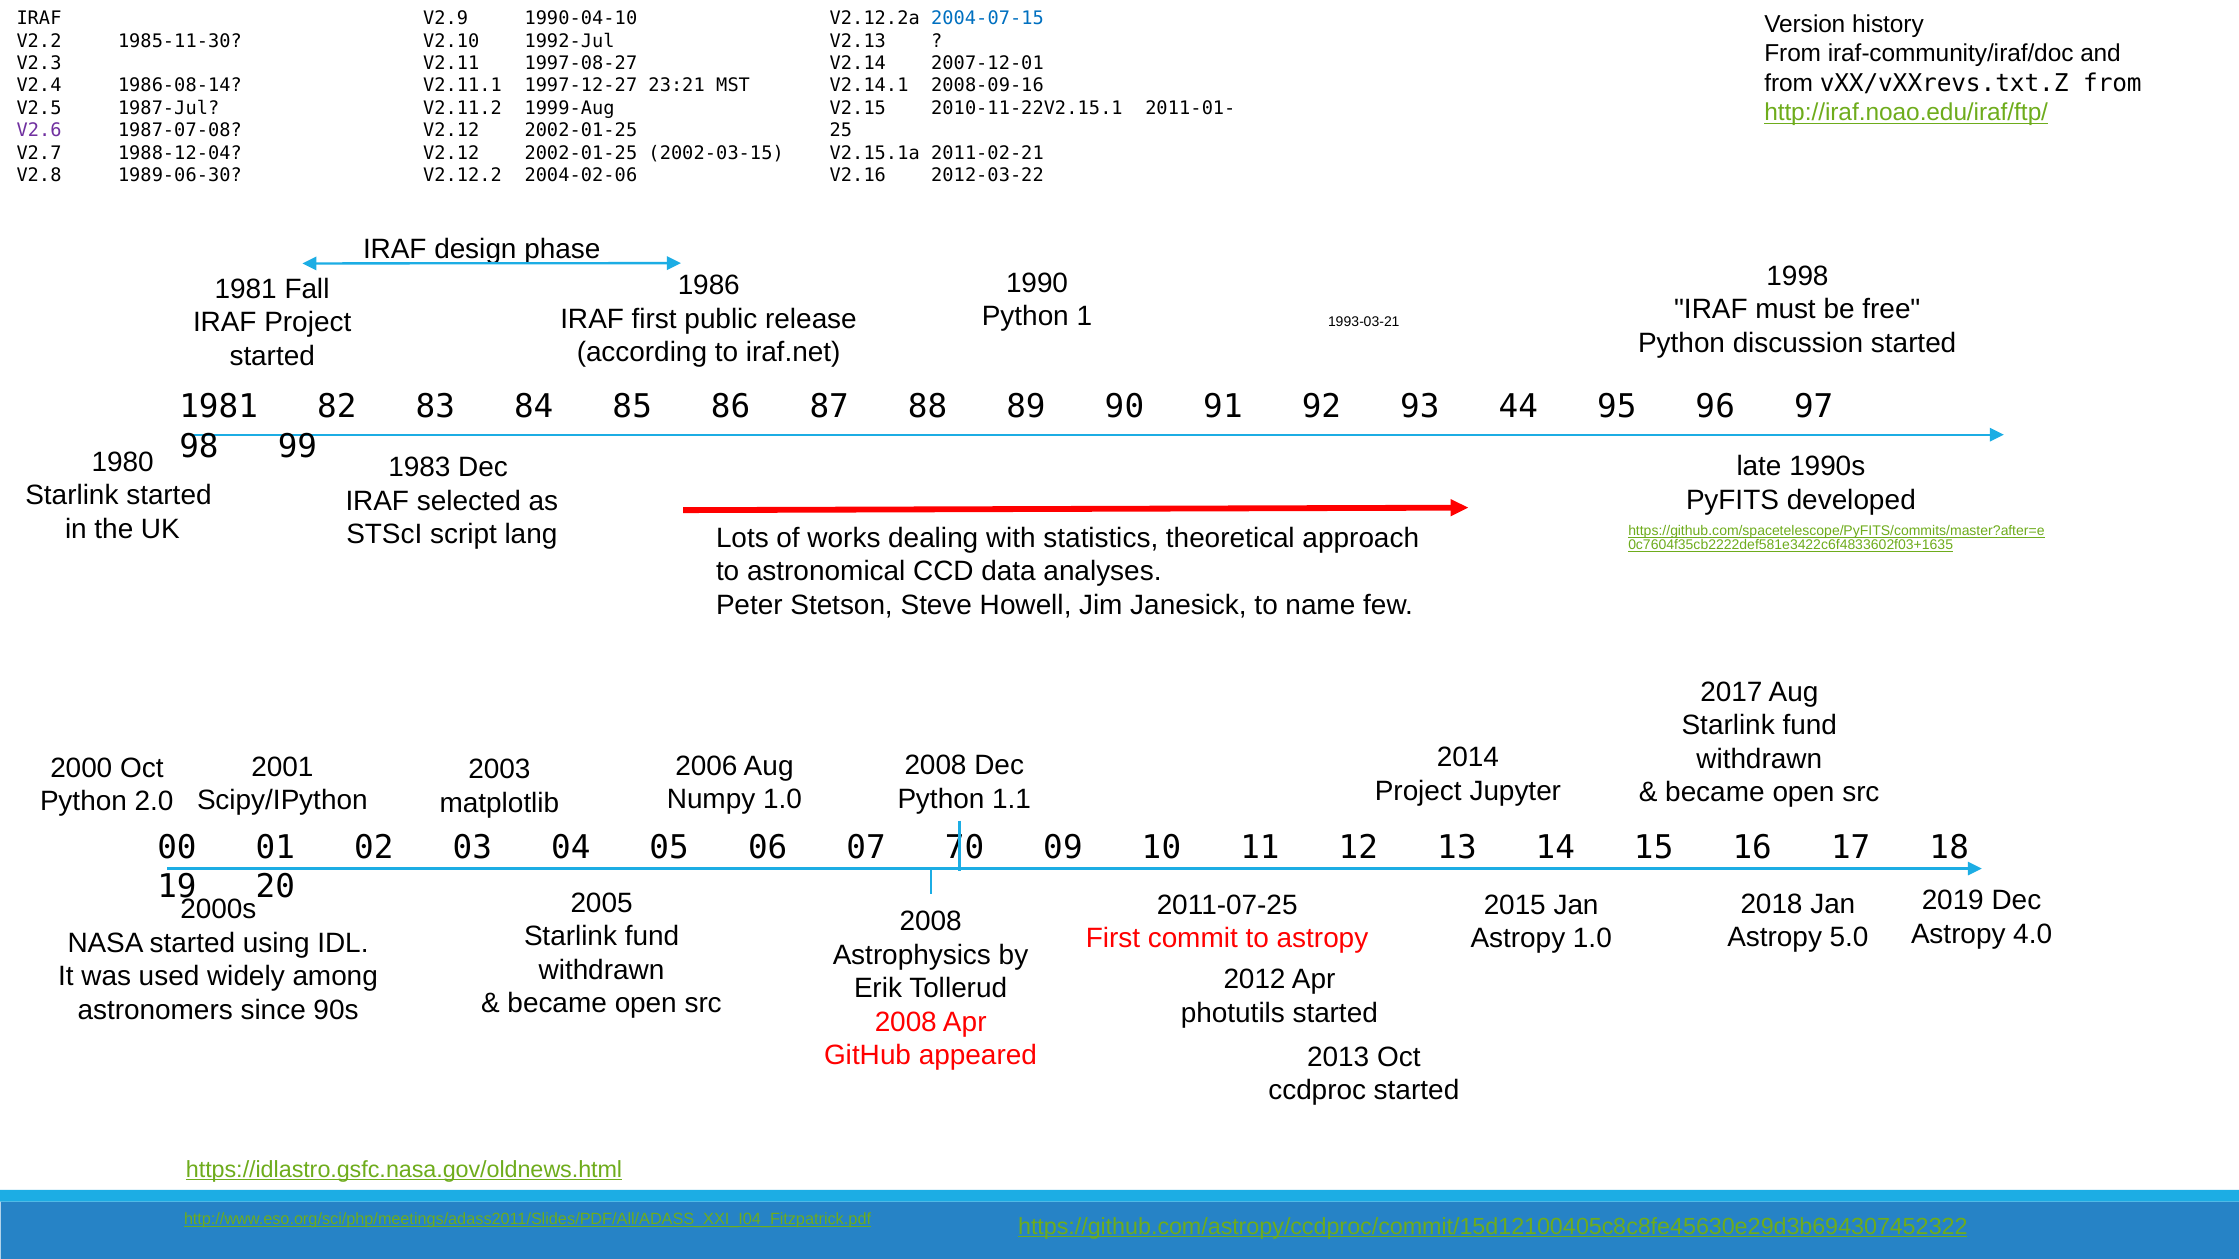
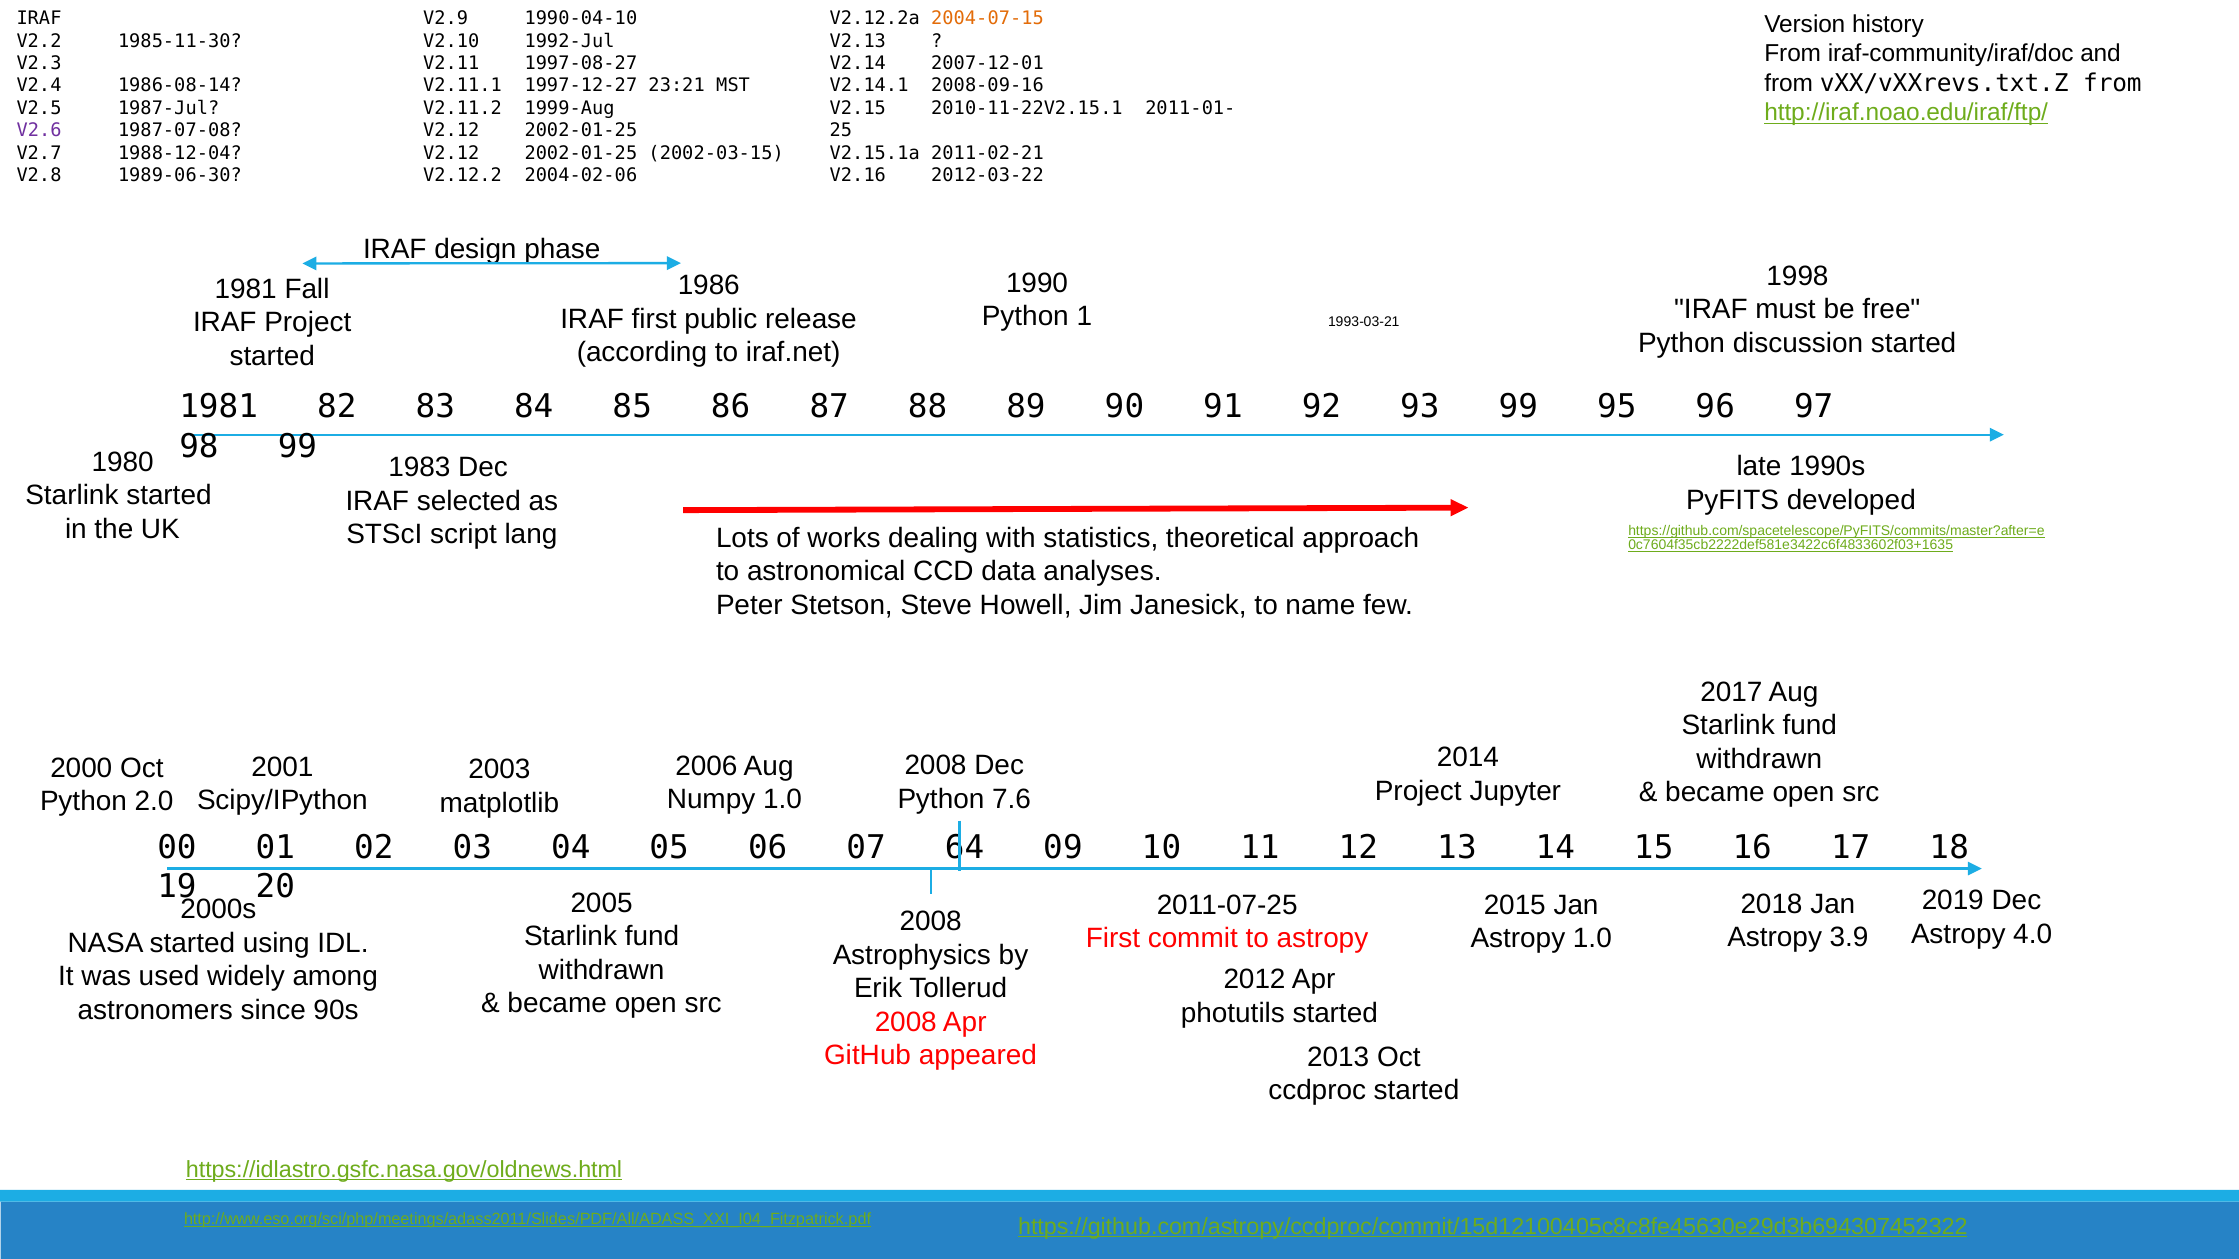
2004-07-15 colour: blue -> orange (987, 19)
93 44: 44 -> 99 (1518, 407)
1.1: 1.1 -> 7.6 (1012, 799)
70: 70 -> 64 (965, 848)
5.0: 5.0 -> 3.9 (1849, 938)
